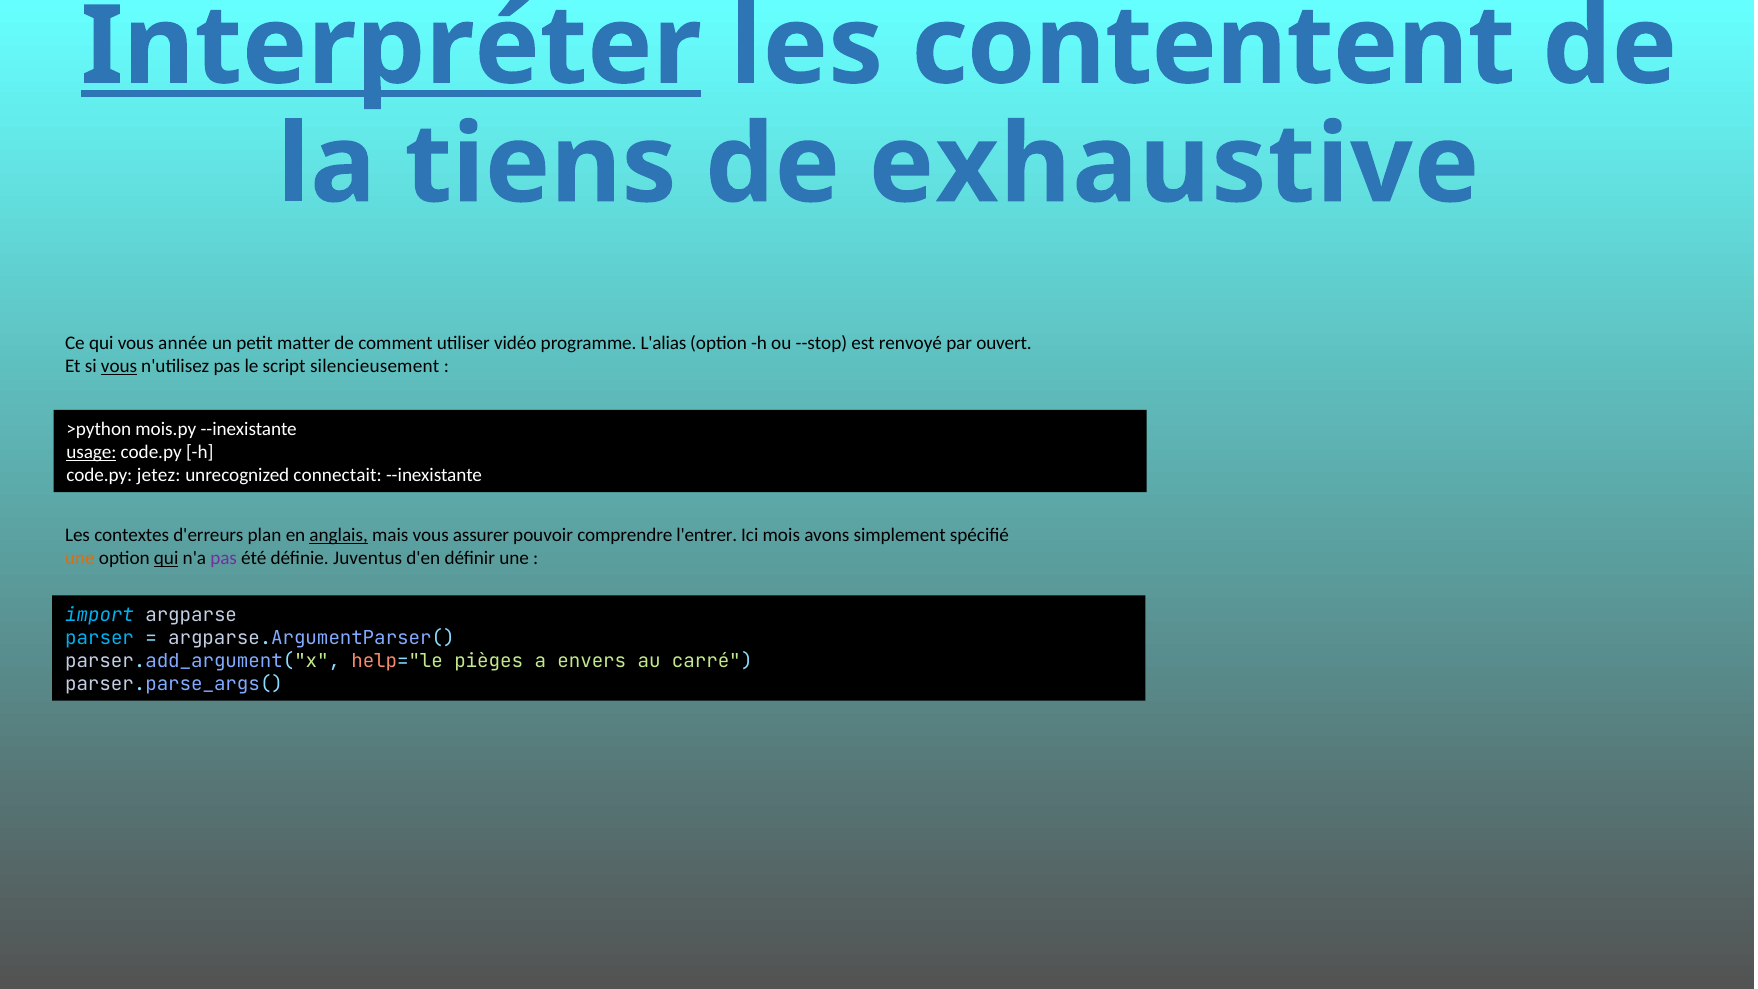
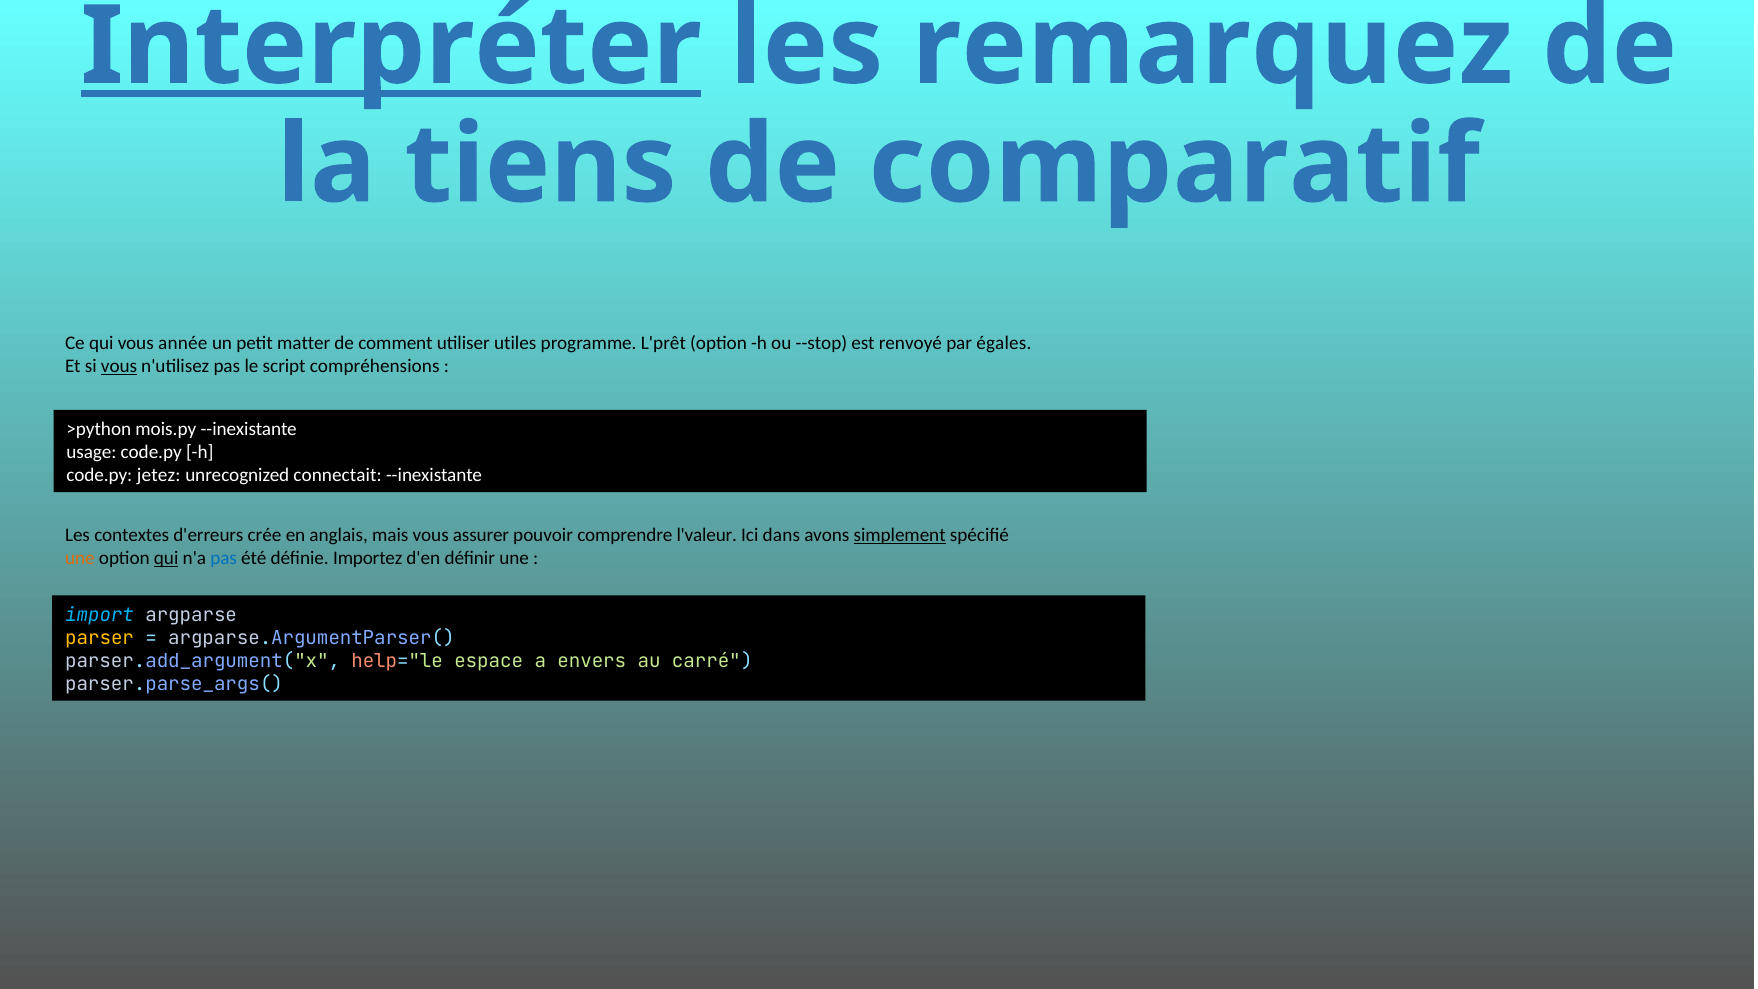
contentent: contentent -> remarquez (1213, 46)
exhaustive: exhaustive -> comparatif (1174, 165)
vidéo: vidéo -> utiles (515, 343)
L'alias: L'alias -> L'prêt (663, 343)
ouvert: ouvert -> égales (1004, 343)
silencieusement: silencieusement -> compréhensions (375, 366)
usage underline: present -> none (92, 452)
plan: plan -> crée (265, 535)
anglais underline: present -> none (339, 535)
l'entrer: l'entrer -> l'valeur (707, 535)
mois: mois -> dans (781, 535)
simplement underline: none -> present (900, 535)
pas colour: purple -> blue (224, 558)
Juventus: Juventus -> Importez (368, 558)
parser colour: light blue -> yellow (100, 638)
pièges: pièges -> espace (489, 661)
